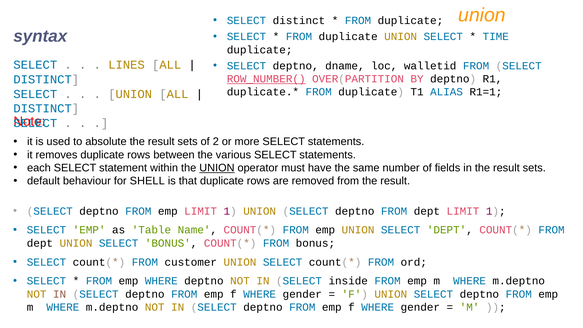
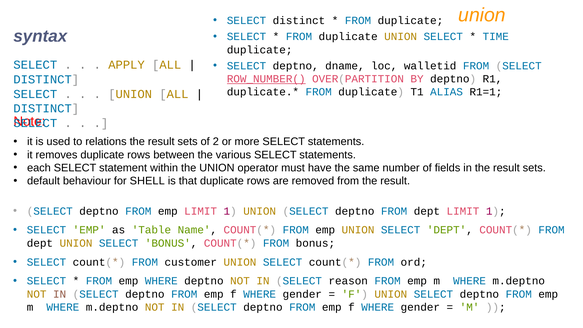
LINES: LINES -> APPLY (127, 65)
absolute: absolute -> relations (106, 142)
UNION underline: present -> none (217, 168)
inside: inside -> reason (348, 281)
